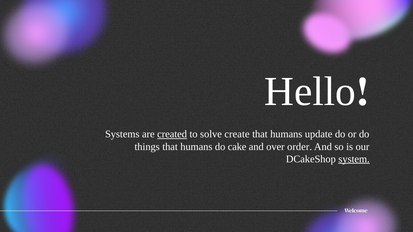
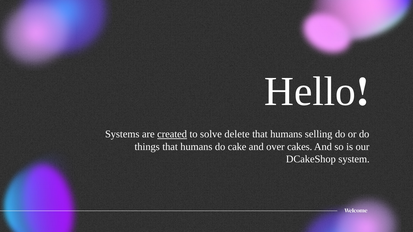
create: create -> delete (237, 134)
update: update -> selling (319, 134)
order: order -> cakes (300, 147)
system underline: present -> none (354, 159)
